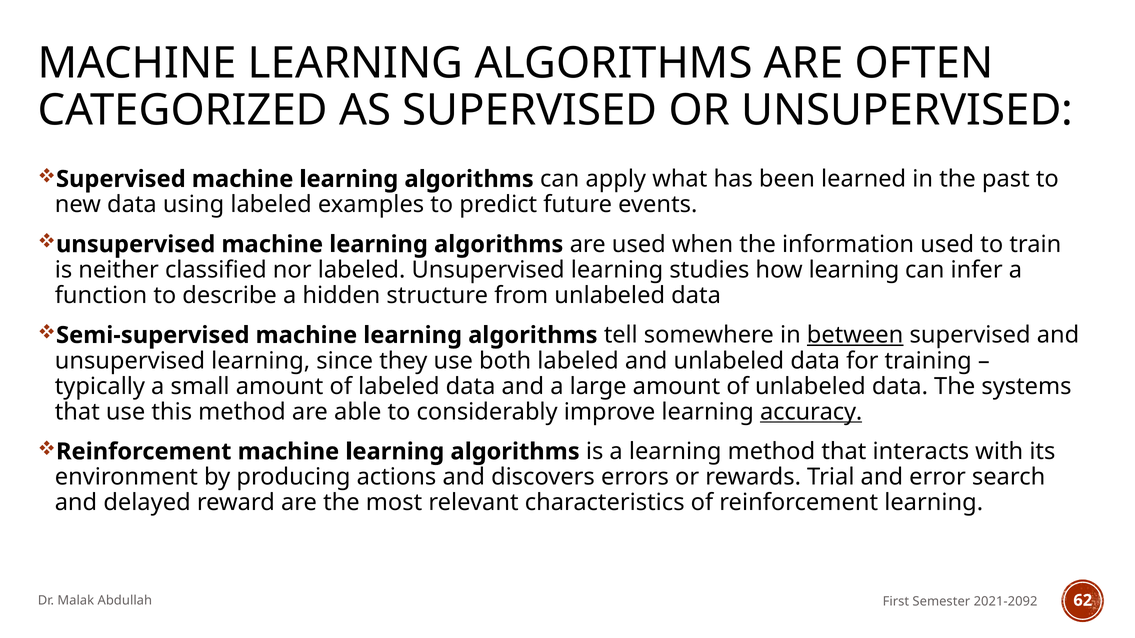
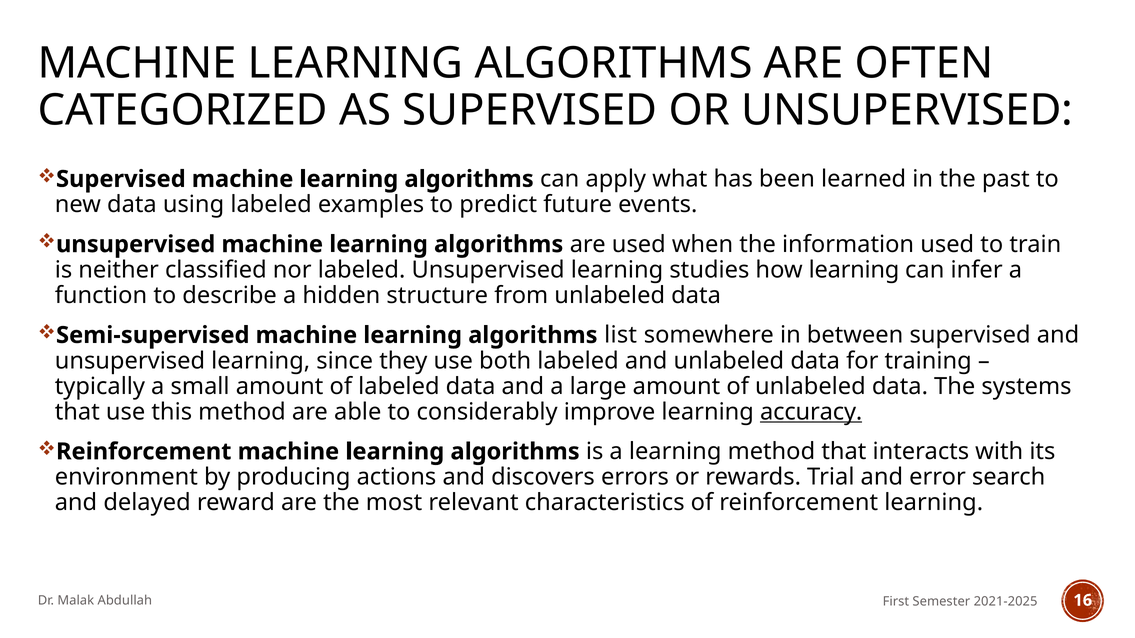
tell: tell -> list (621, 335)
between underline: present -> none (855, 335)
62: 62 -> 16 (1083, 601)
2021-2092: 2021-2092 -> 2021-2025 (1006, 602)
